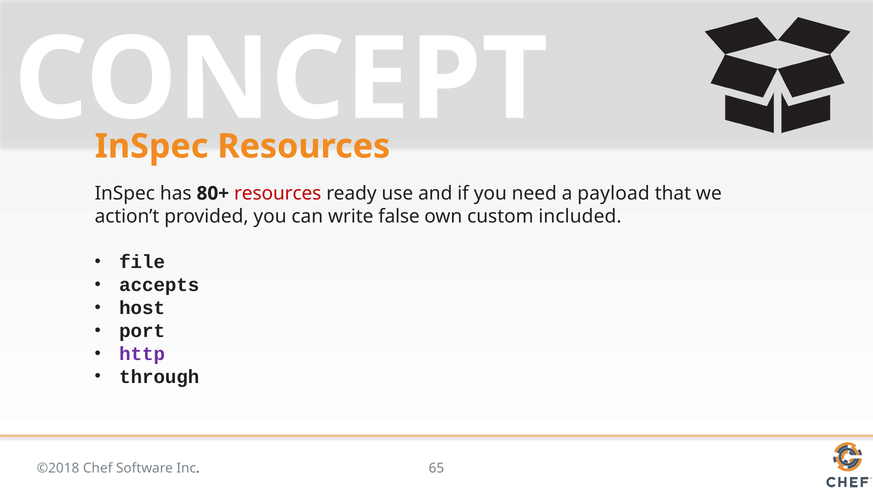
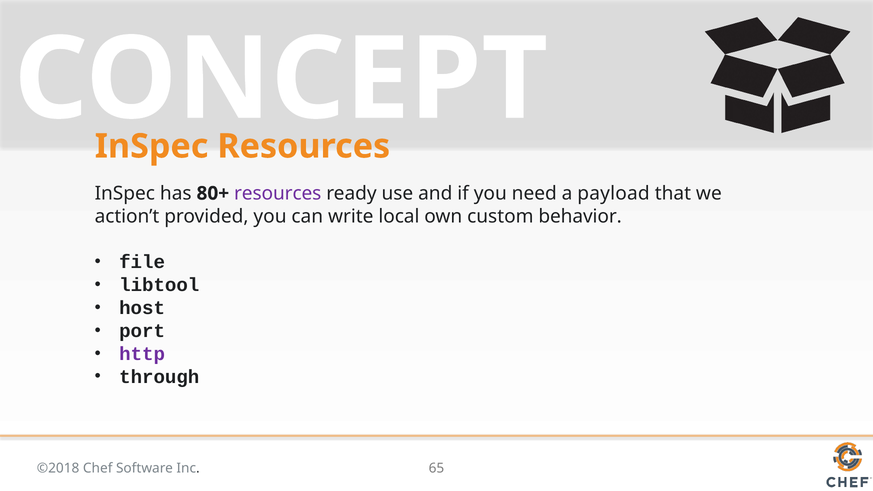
resources colour: red -> purple (278, 193)
false: false -> local (399, 216)
included: included -> behavior (580, 216)
accepts: accepts -> libtool (159, 285)
